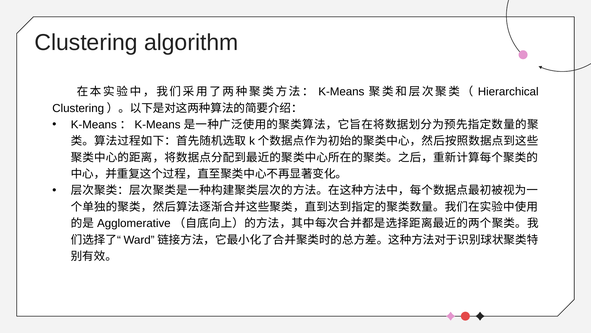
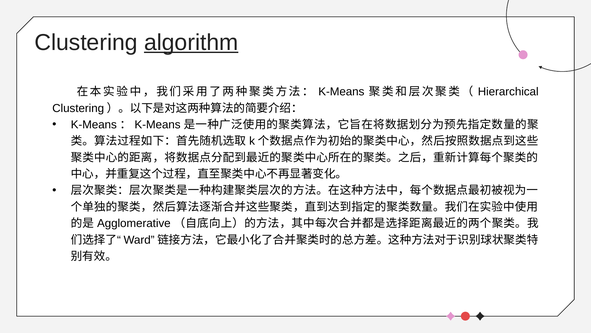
algorithm underline: none -> present (191, 42)
